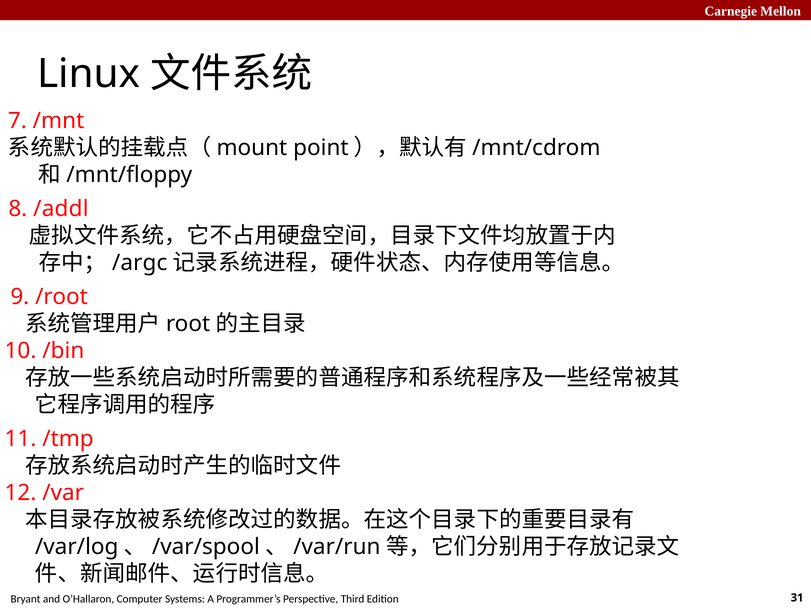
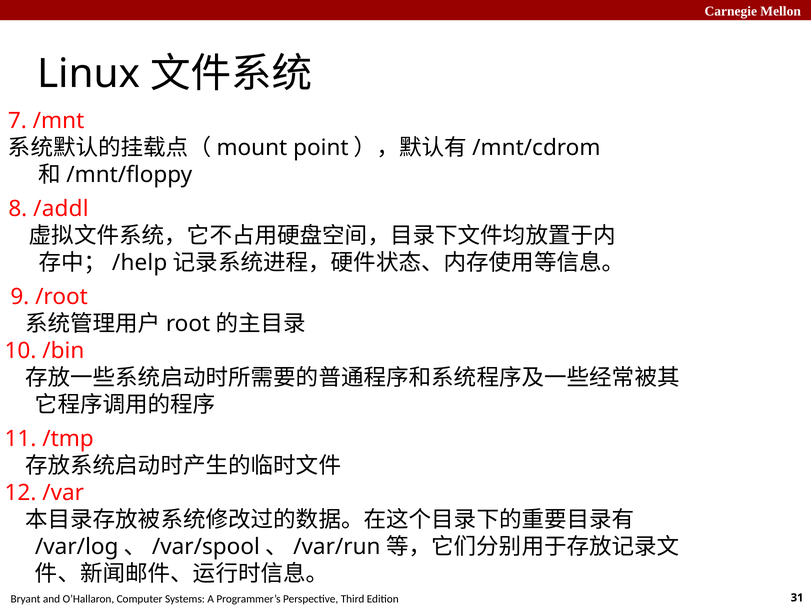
/argc: /argc -> /help (140, 263)
